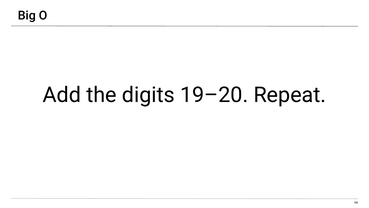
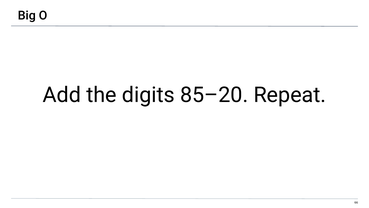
19–20: 19–20 -> 85–20 (214, 95)
